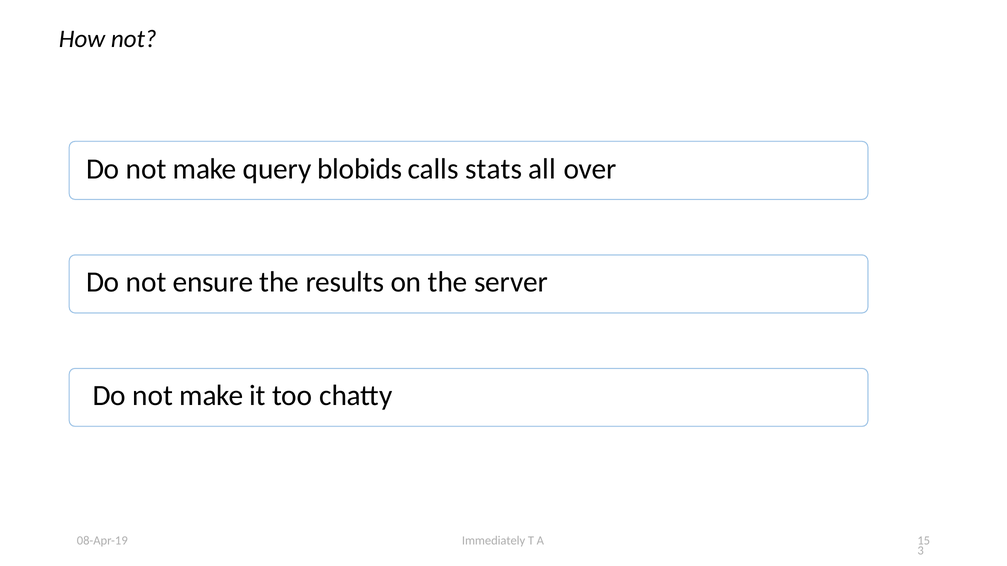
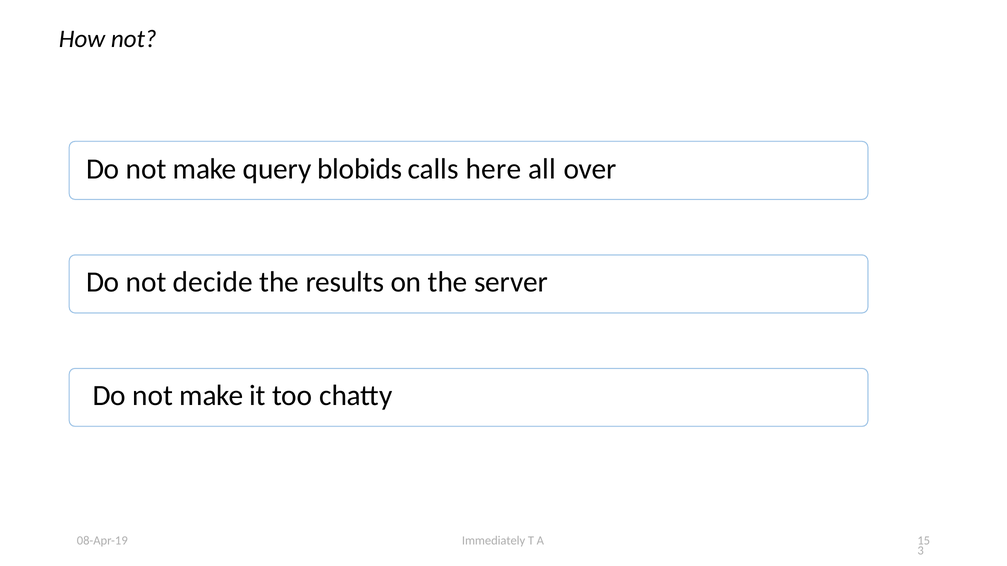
stats: stats -> here (493, 169)
ensure: ensure -> decide (213, 282)
